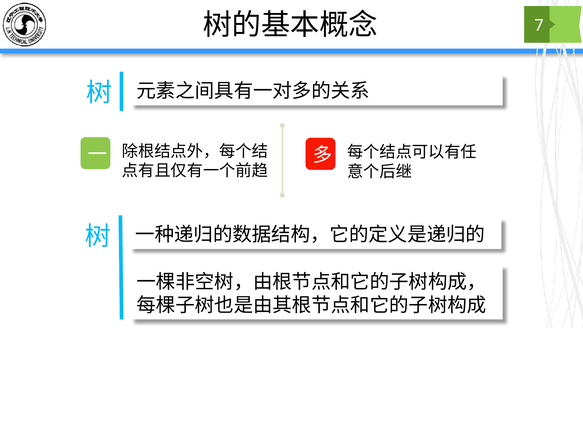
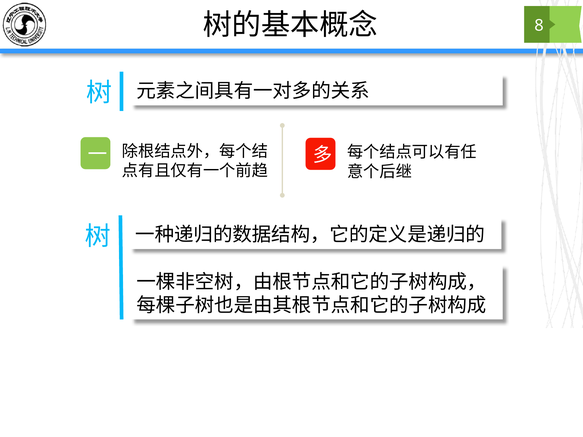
7: 7 -> 8 (539, 26)
